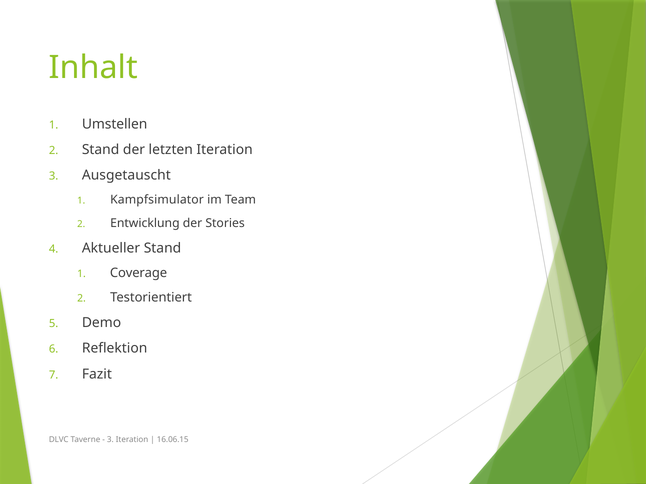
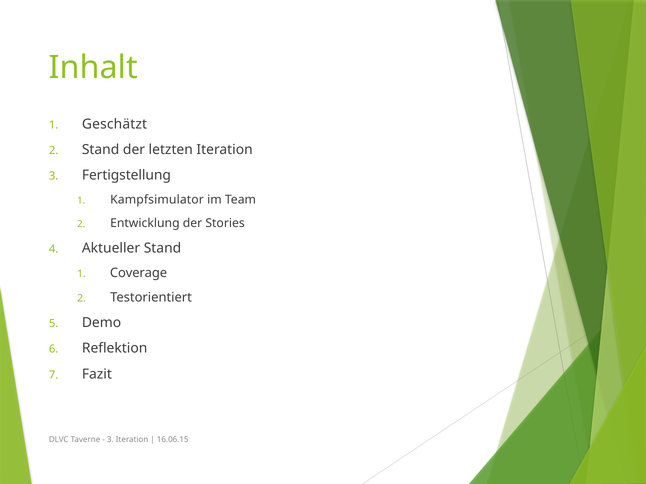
Umstellen: Umstellen -> Geschätzt (115, 124)
Ausgetauscht: Ausgetauscht -> Fertigstellung (126, 176)
